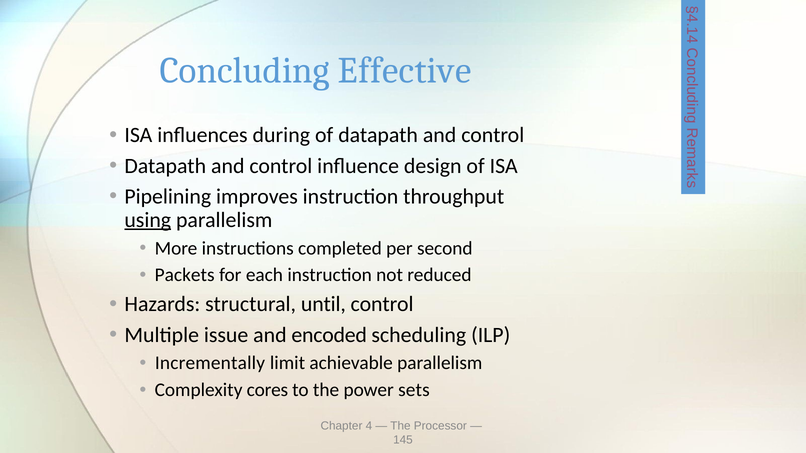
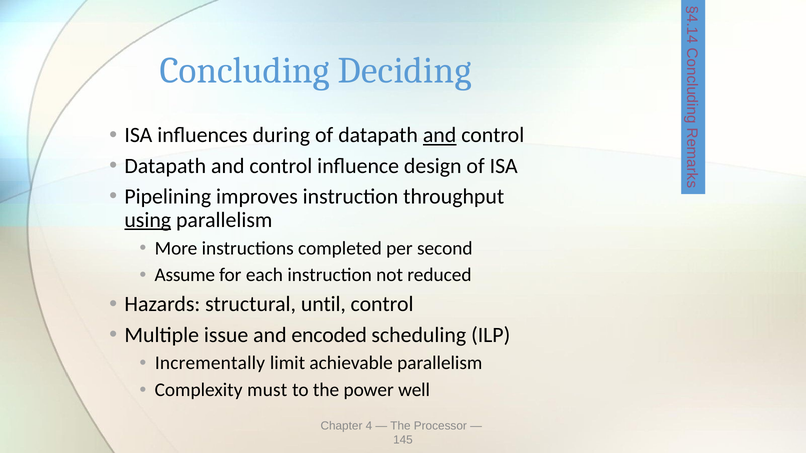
Effective: Effective -> Deciding (405, 71)
and underline: none -> present (440, 135)
Packets: Packets -> Assume (185, 275)
cores: cores -> must (267, 390)
sets: sets -> well (414, 390)
